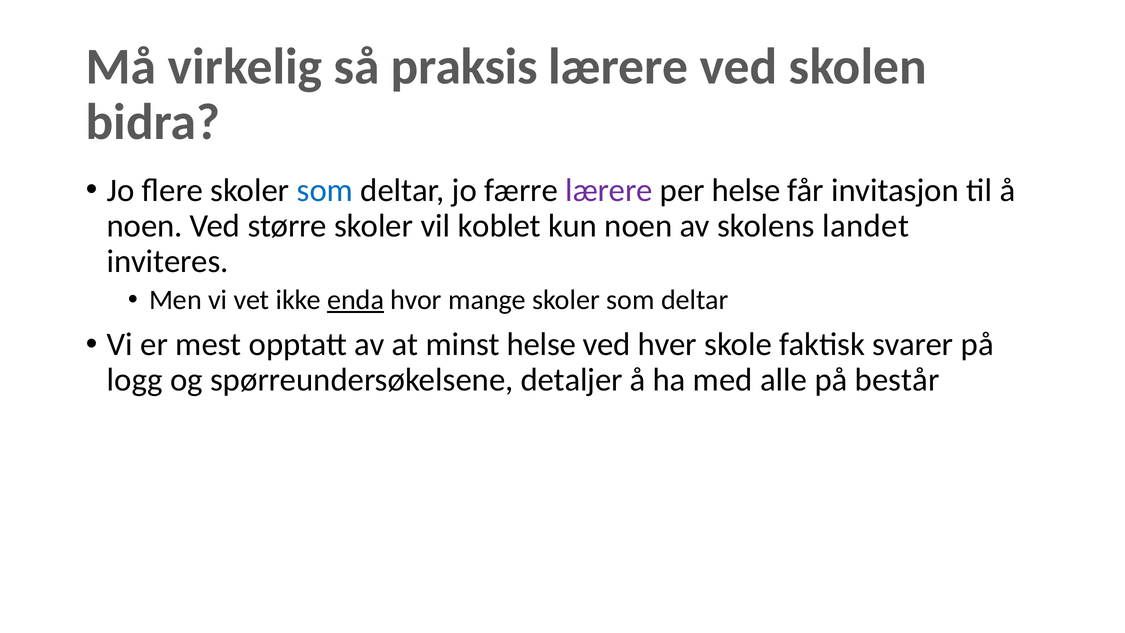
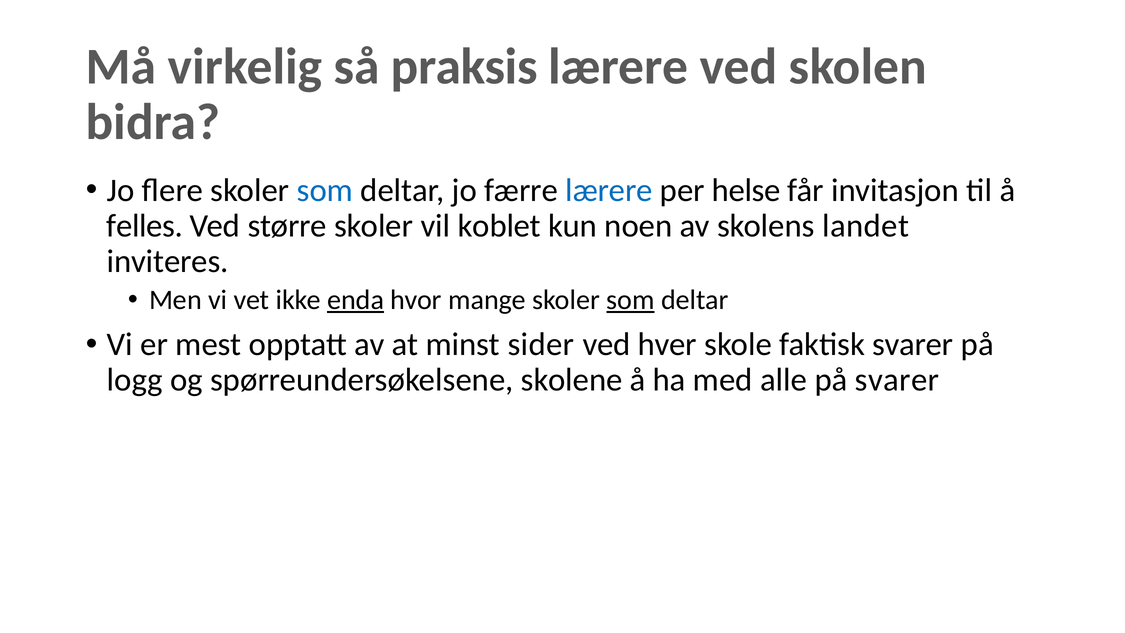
lærere colour: purple -> blue (609, 190)
noen: noen -> felles (145, 226)
som underline: none -> present (631, 300)
minst helse: helse -> sider (541, 344)
detaljer: detaljer -> skolene (572, 380)
på består: består -> svarer (897, 380)
